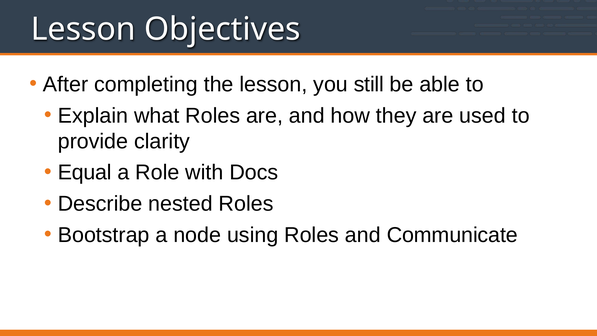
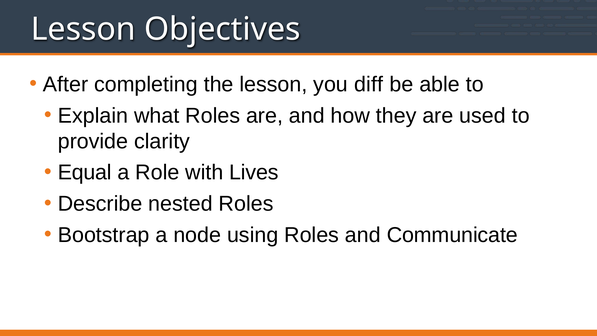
still: still -> diff (369, 84)
Docs: Docs -> Lives (254, 172)
